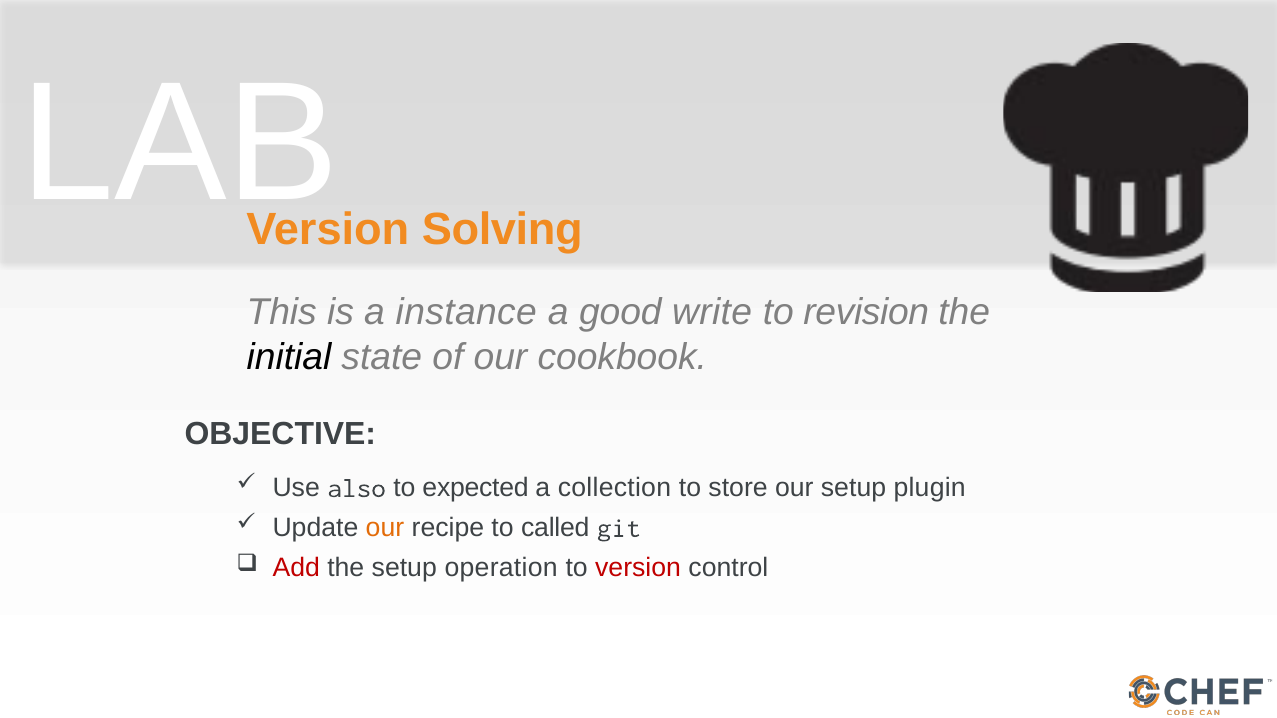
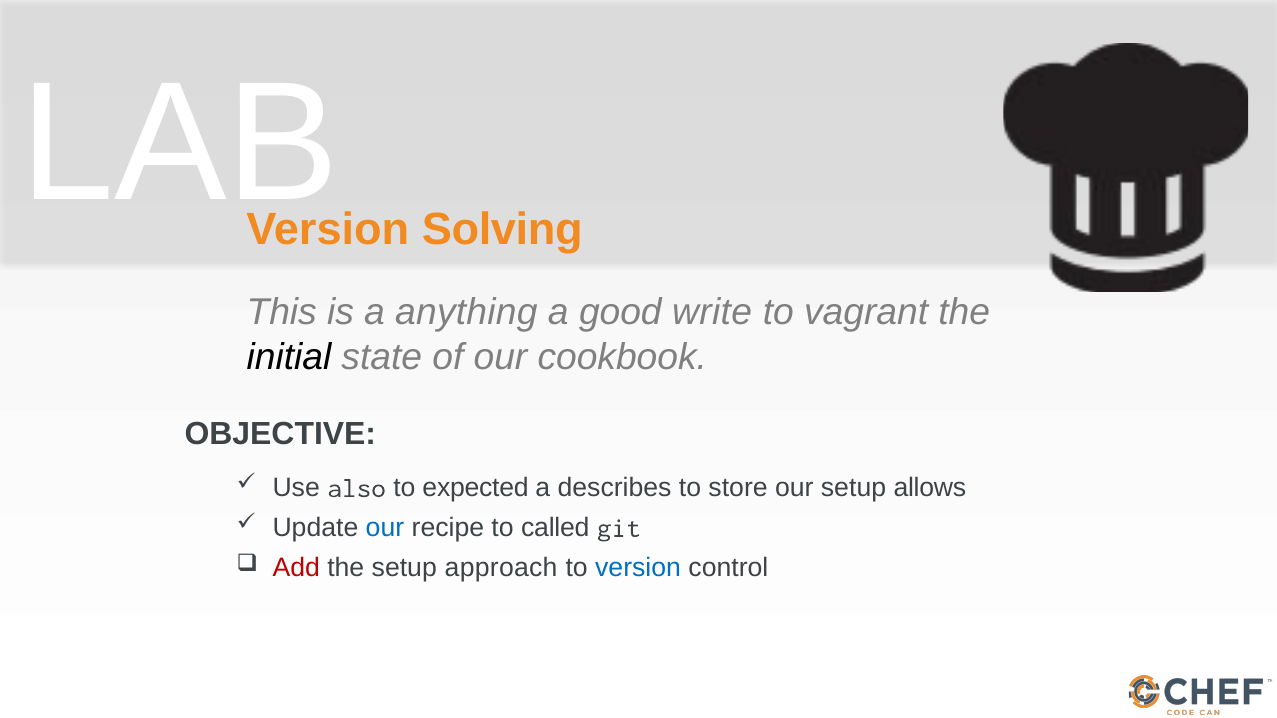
instance: instance -> anything (466, 312)
revision: revision -> vagrant (866, 312)
collection: collection -> describes (615, 488)
plugin: plugin -> allows (930, 488)
our colour: orange -> blue (385, 528)
operation: operation -> approach (501, 568)
version colour: red -> blue (638, 568)
